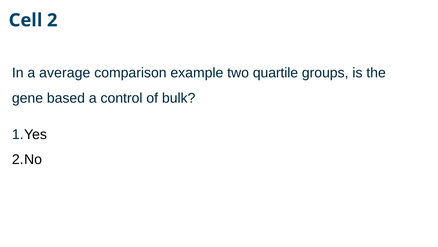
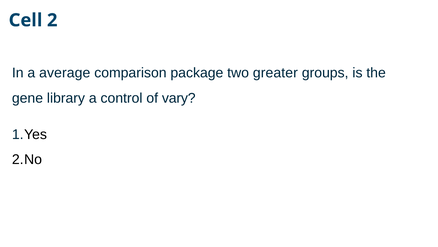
example: example -> package (197, 73)
quartile: quartile -> greater (275, 73)
based: based -> library (66, 98)
bulk: bulk -> vary (179, 98)
